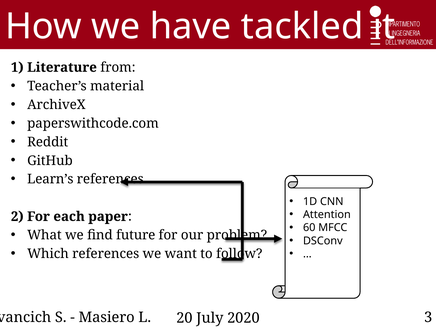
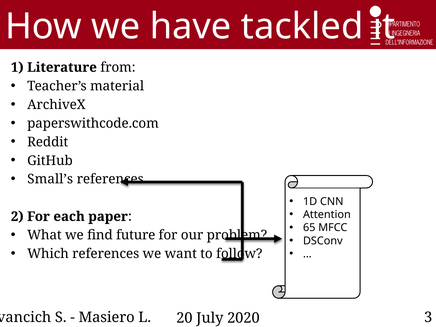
Learn’s: Learn’s -> Small’s (50, 179)
60: 60 -> 65 (309, 228)
